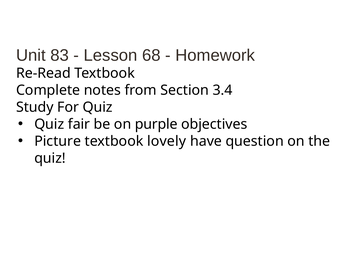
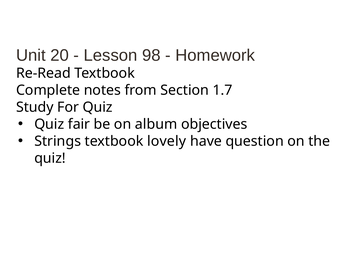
83: 83 -> 20 (60, 55)
68: 68 -> 98 (151, 55)
3.4: 3.4 -> 1.7 (223, 90)
purple: purple -> album (156, 124)
Picture: Picture -> Strings (58, 141)
